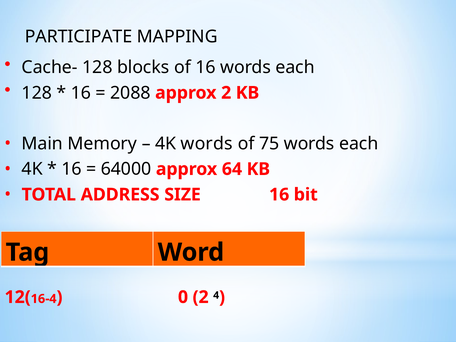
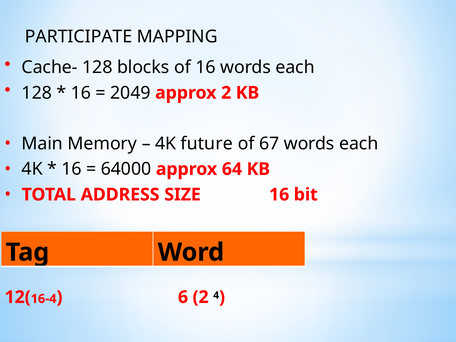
2088: 2088 -> 2049 (130, 93)
4K words: words -> future (207, 144)
75: 75 -> 67 (269, 144)
0: 0 -> 6 (183, 297)
